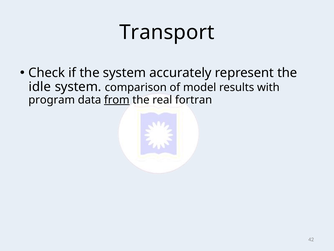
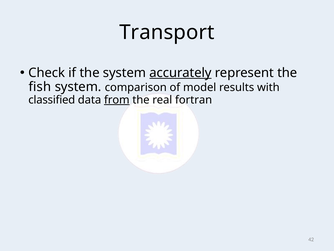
accurately underline: none -> present (180, 73)
idle: idle -> fish (40, 87)
program: program -> classified (52, 100)
